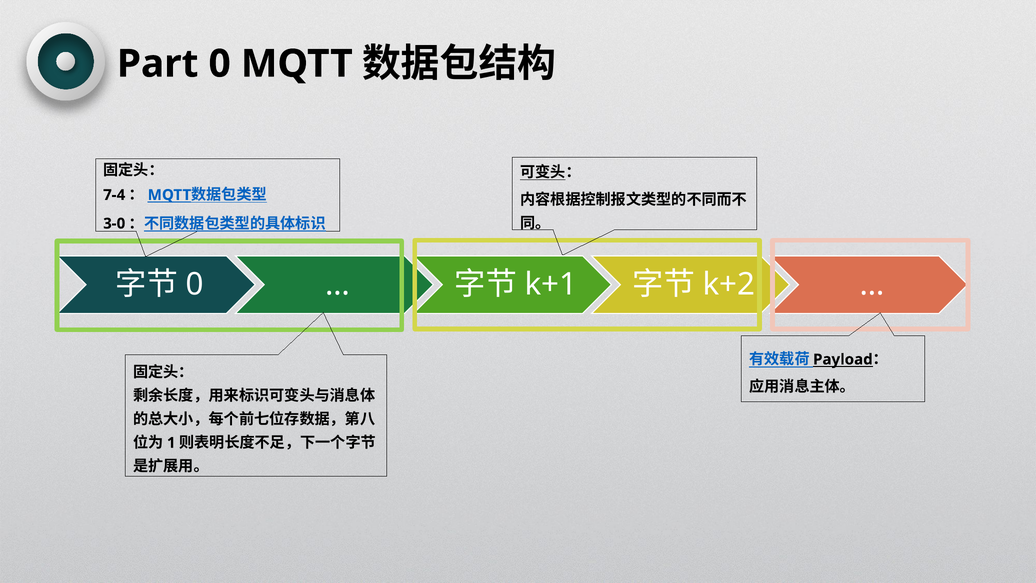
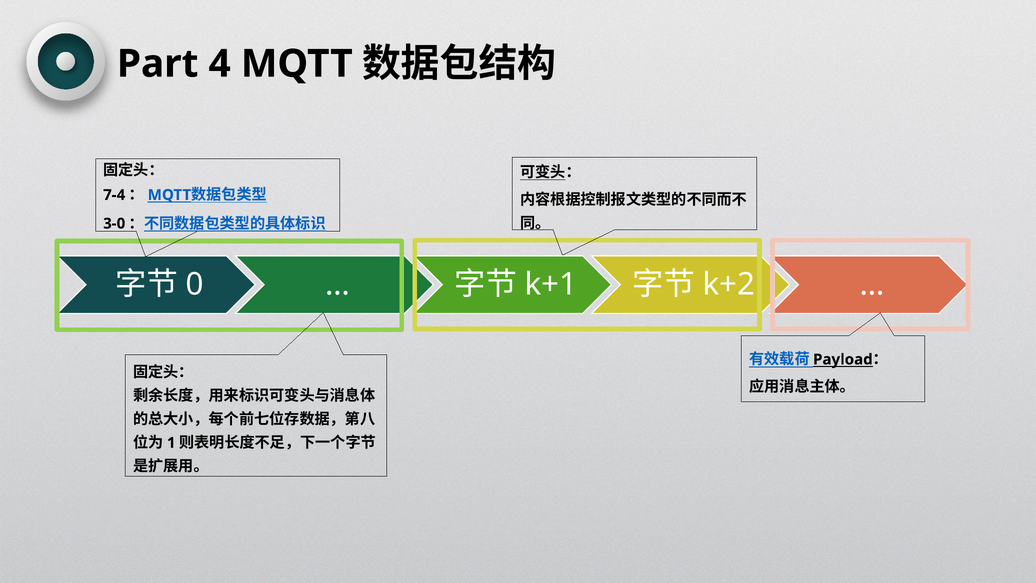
Part 0: 0 -> 4 (220, 64)
